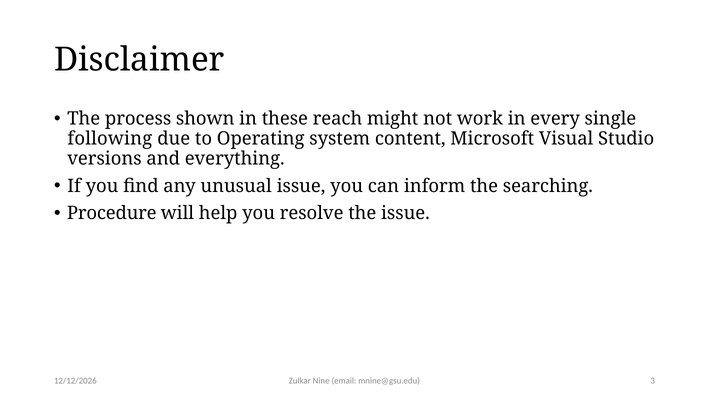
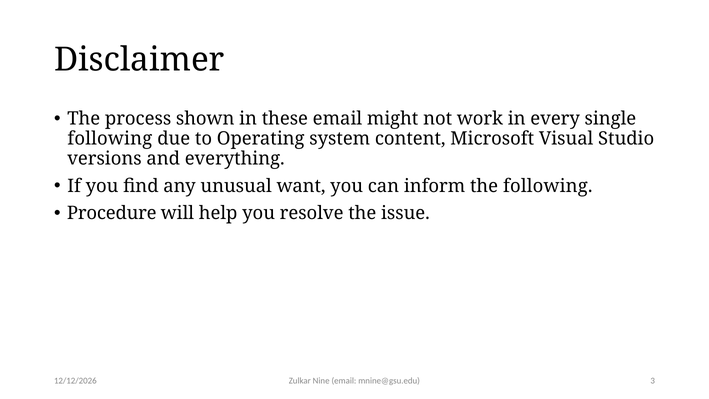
these reach: reach -> email (337, 119)
unusual issue: issue -> want (301, 186)
the searching: searching -> following (548, 186)
